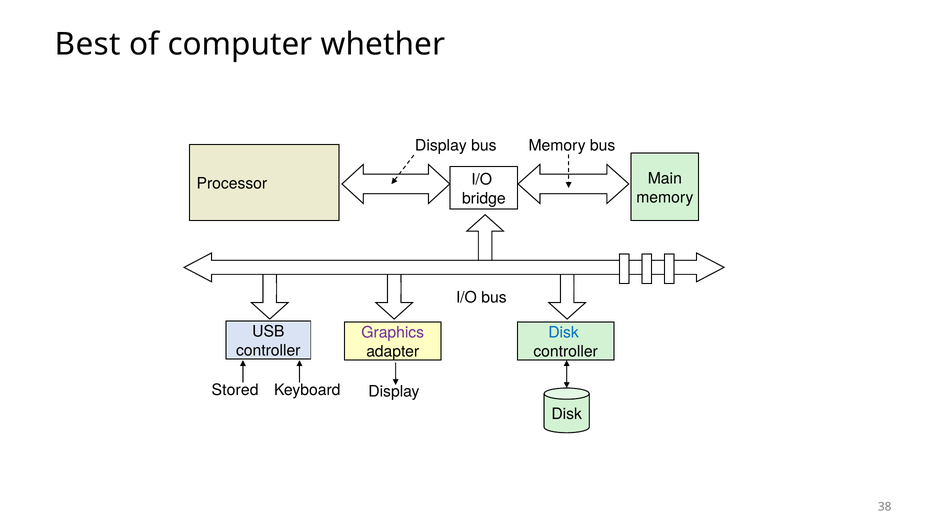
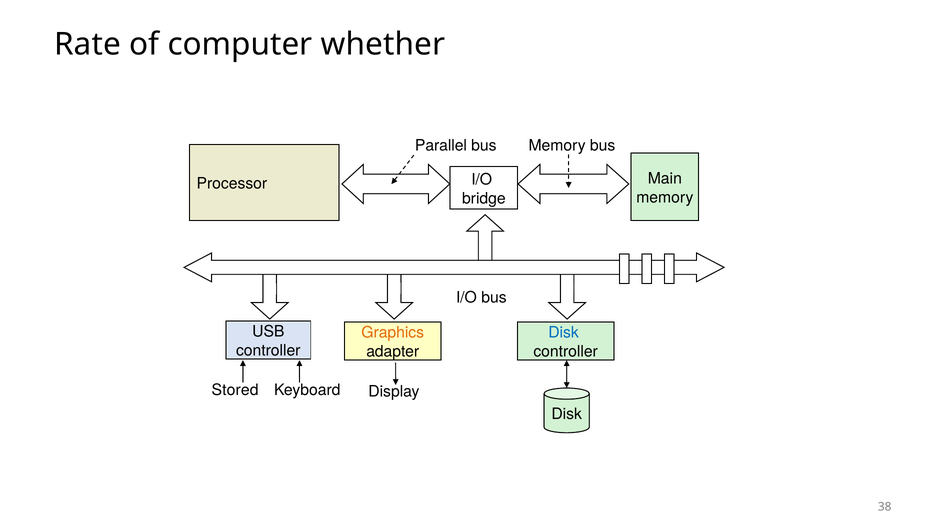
Best: Best -> Rate (88, 44)
Display: Display -> Parallel (441, 145)
Graphics colour: purple -> orange (393, 333)
